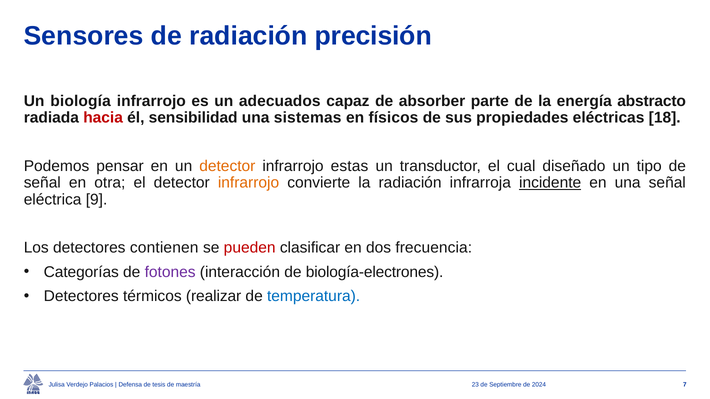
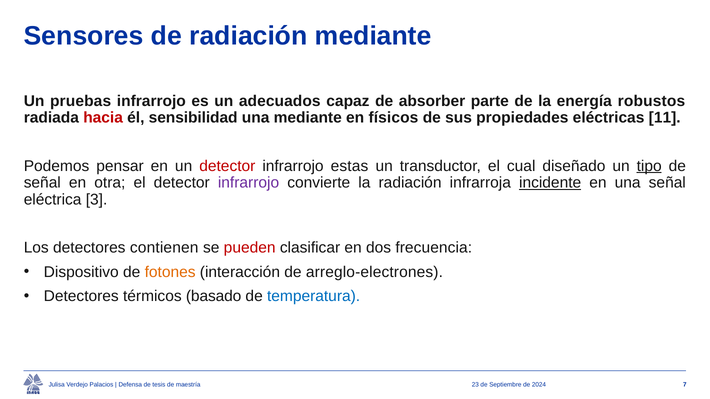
radiación precisión: precisión -> mediante (373, 36)
biología: biología -> pruebas (81, 101)
abstracto: abstracto -> robustos (651, 101)
una sistemas: sistemas -> mediante (308, 118)
18: 18 -> 11 (665, 118)
detector colour: orange -> red (227, 166)
tipo underline: none -> present (649, 166)
infrarrojo colour: orange -> purple (249, 183)
9: 9 -> 3 (97, 200)
Categorías: Categorías -> Dispositivo (81, 272)
fotones colour: purple -> orange (170, 272)
biología-electrones: biología-electrones -> arreglo-electrones (374, 272)
realizar: realizar -> basado (214, 296)
